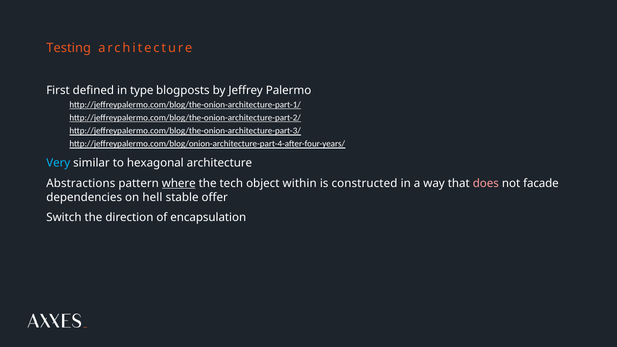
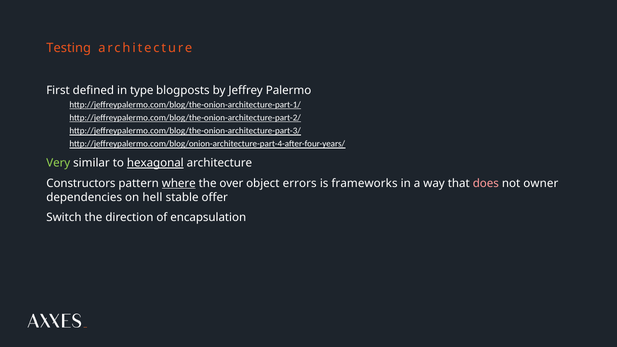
Very colour: light blue -> light green (58, 163)
hexagonal underline: none -> present (155, 163)
Abstractions: Abstractions -> Constructors (81, 183)
tech: tech -> over (231, 183)
within: within -> errors (300, 183)
constructed: constructed -> frameworks (364, 183)
facade: facade -> owner (541, 183)
